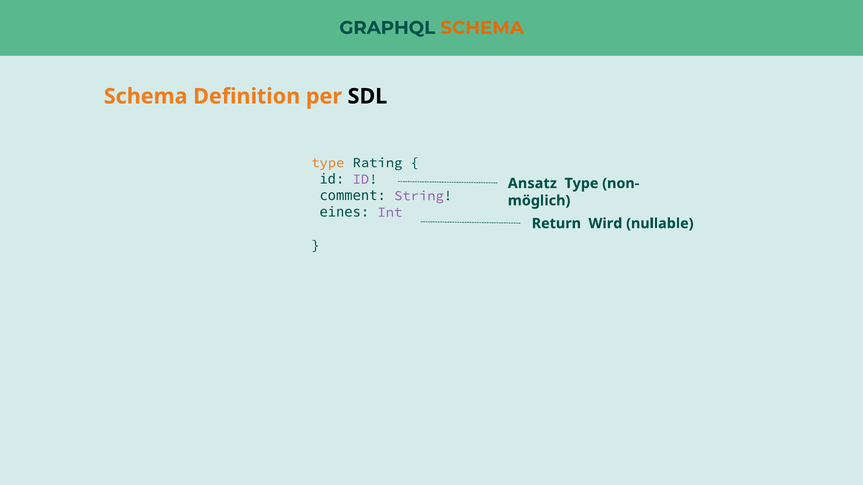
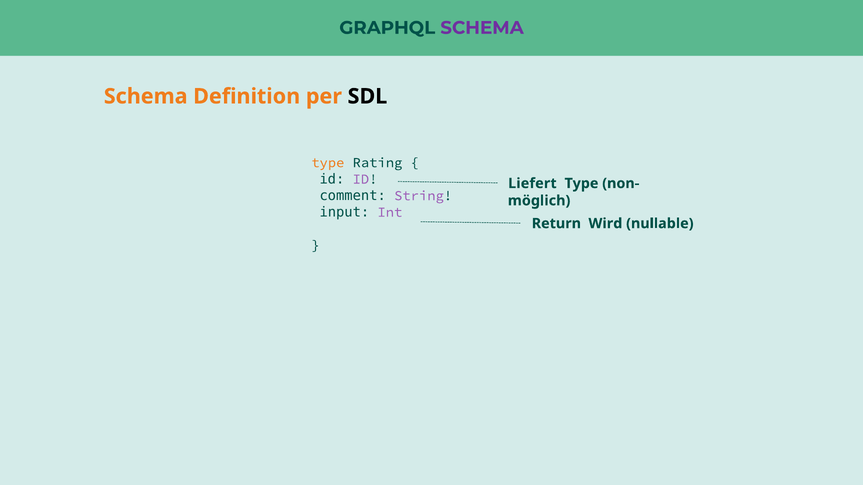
SCHEMA colour: orange -> purple (482, 28)
Ansatz: Ansatz -> Liefert (532, 184)
eines: eines -> input (344, 212)
